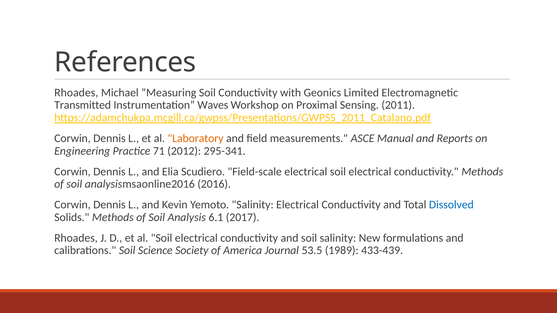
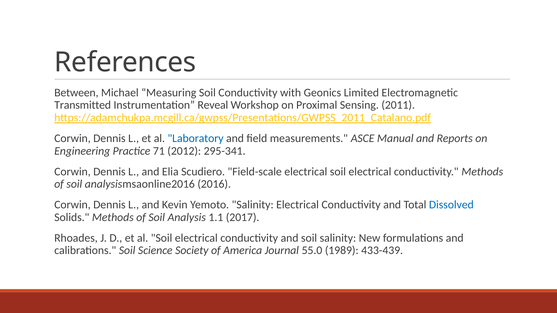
Rhoades: Rhoades -> Between (76, 93)
Waves: Waves -> Reveal (213, 105)
Laboratory colour: orange -> blue (196, 139)
6.1: 6.1 -> 1.1 (216, 218)
53.5: 53.5 -> 55.0 (312, 251)
